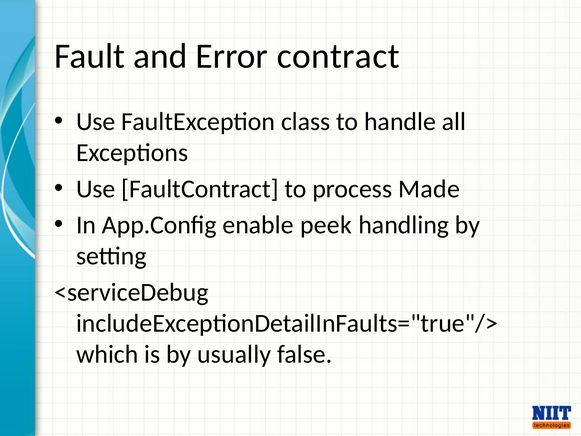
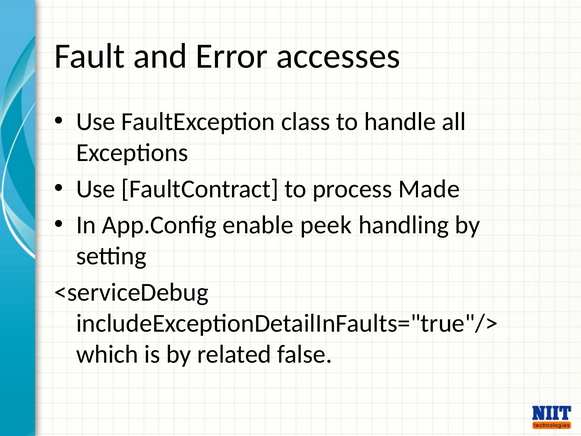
contract: contract -> accesses (338, 56)
usually: usually -> related (234, 354)
